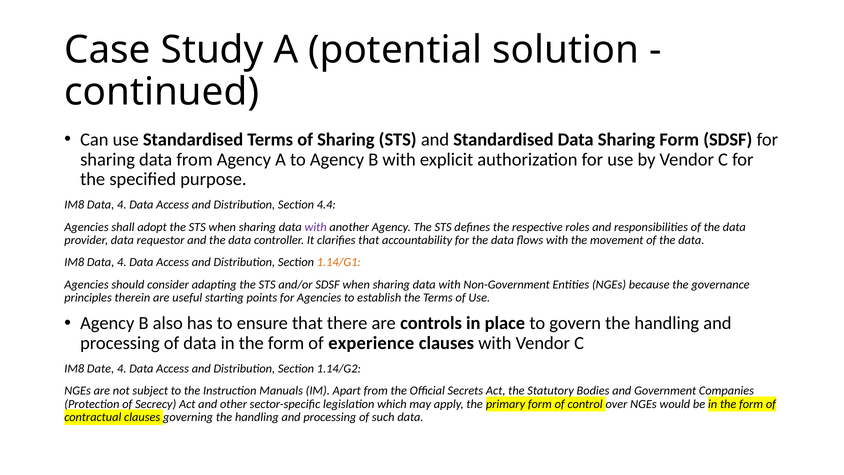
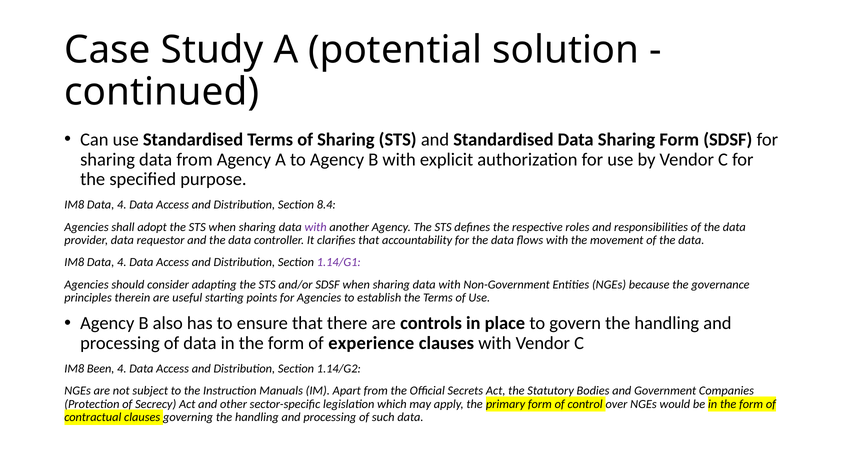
4.4: 4.4 -> 8.4 (326, 205)
1.14/G1 colour: orange -> purple (339, 262)
Date: Date -> Been (101, 368)
